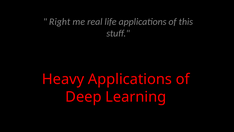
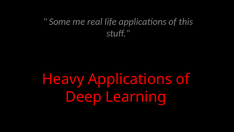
Right: Right -> Some (60, 22)
